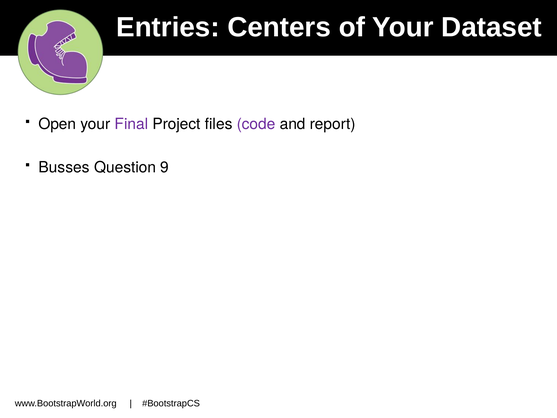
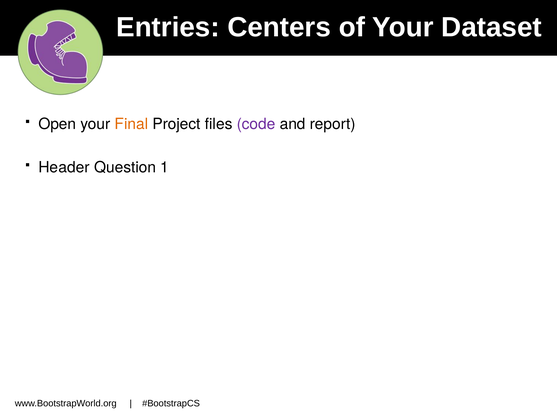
Final colour: purple -> orange (131, 124)
Busses: Busses -> Header (64, 167)
9: 9 -> 1 (165, 167)
